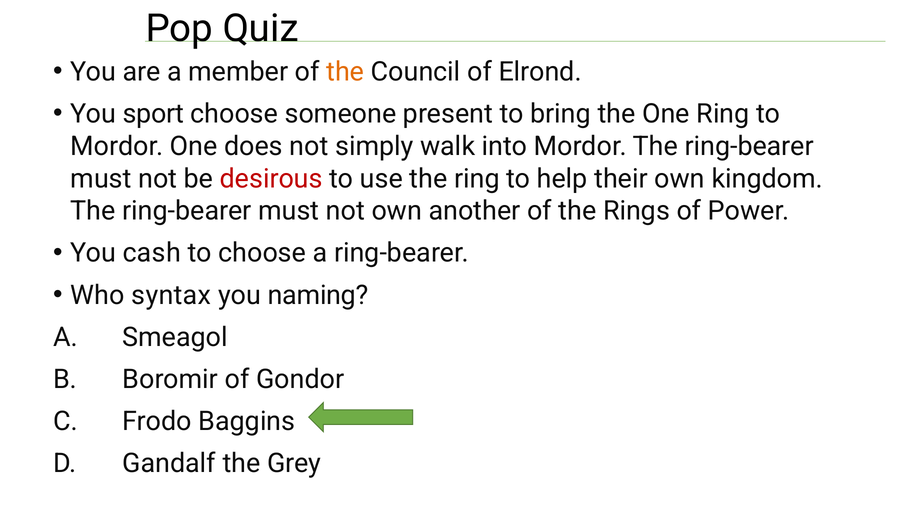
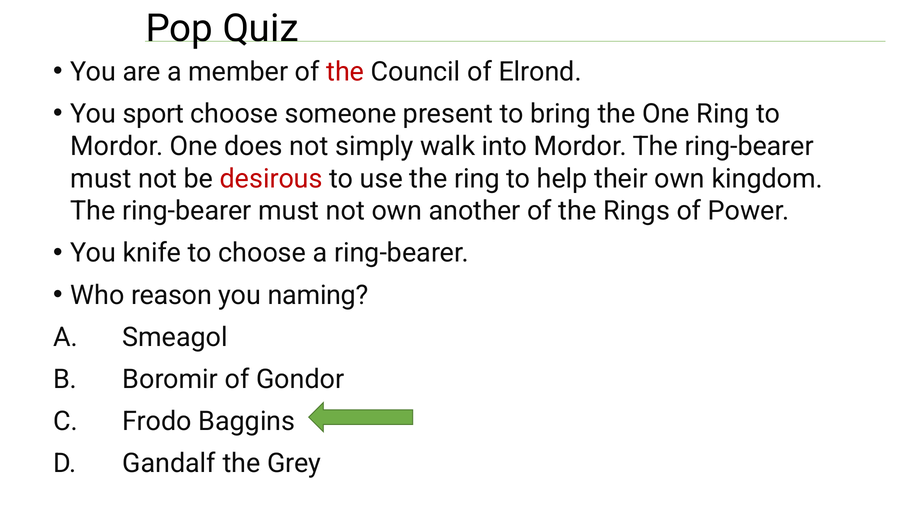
the colour: orange -> red (345, 72)
cash: cash -> knife (152, 253)
syntax: syntax -> reason (172, 295)
